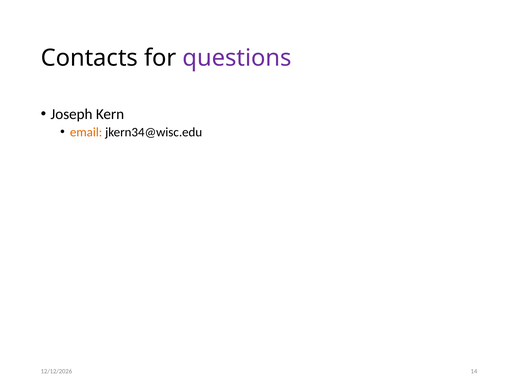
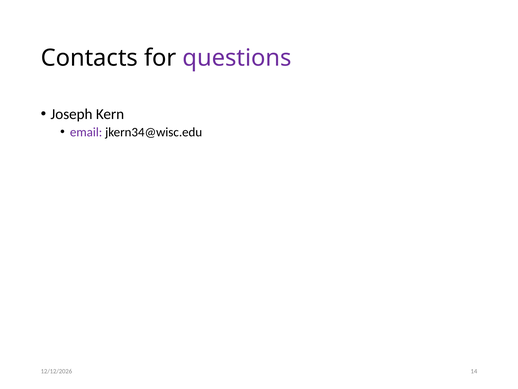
email colour: orange -> purple (86, 132)
